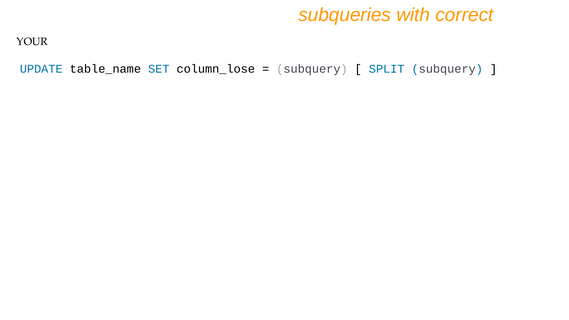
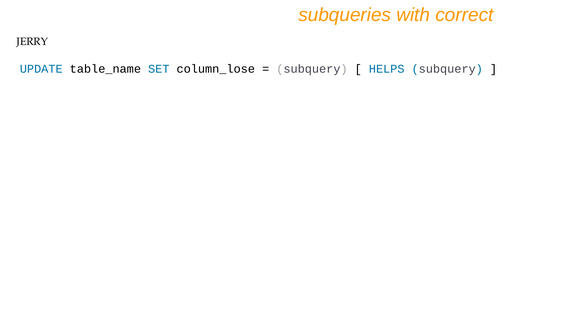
YOUR: YOUR -> JERRY (32, 42)
SPLIT: SPLIT -> HELPS (387, 69)
